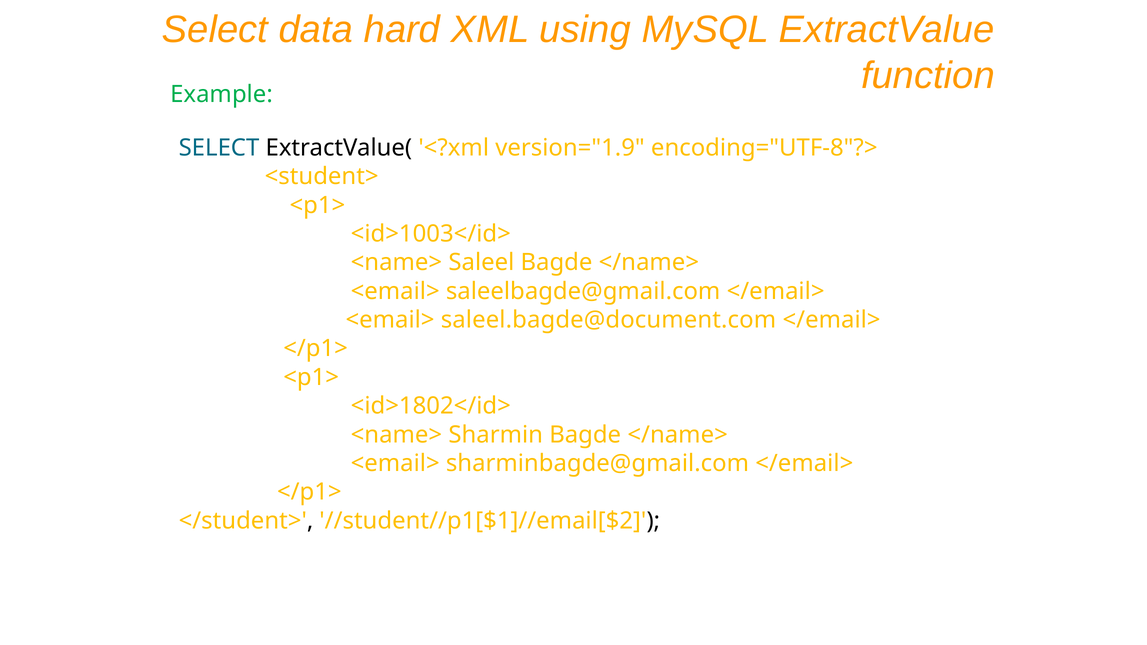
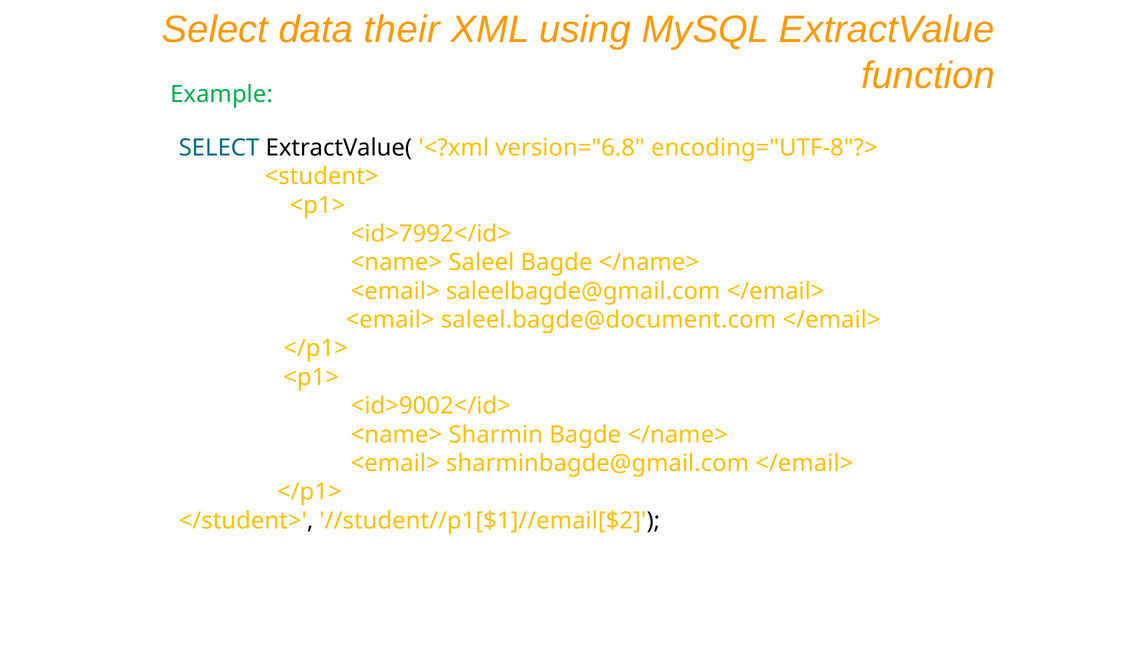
hard: hard -> their (402, 30)
version="1.9: version="1.9 -> version="6.8 (570, 148)
<id>1003</id>: <id>1003</id> -> <id>7992</id> (431, 234)
<id>1802</id>: <id>1802</id> -> <id>9002</id> (431, 406)
